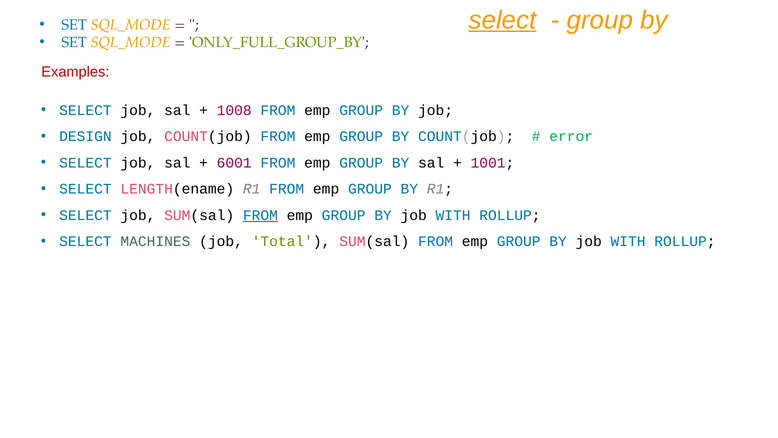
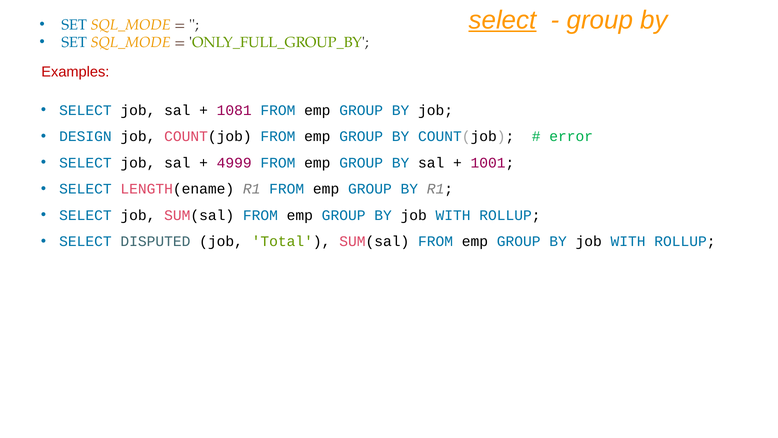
1008: 1008 -> 1081 (234, 110)
6001: 6001 -> 4999 (234, 163)
FROM underline: present -> none (260, 215)
MACHINES: MACHINES -> DISPUTED (155, 241)
